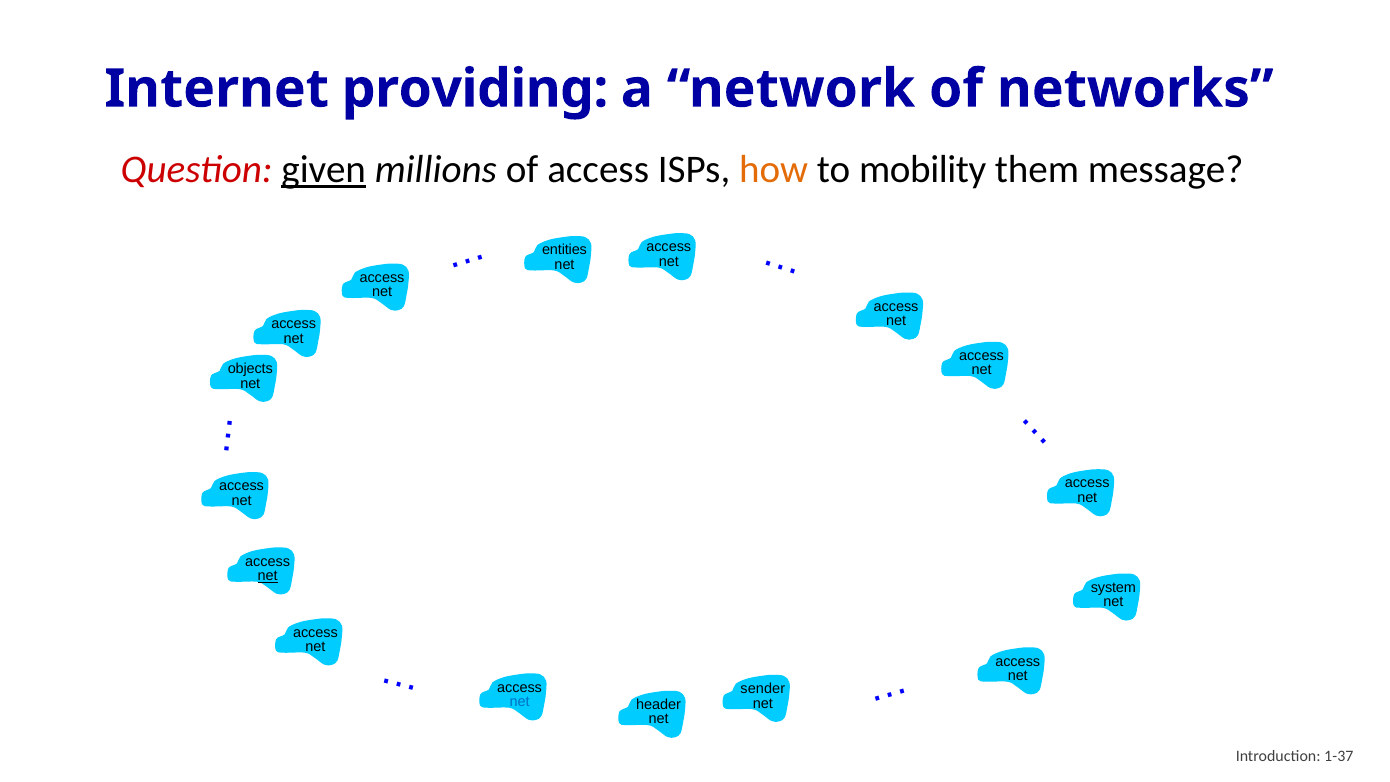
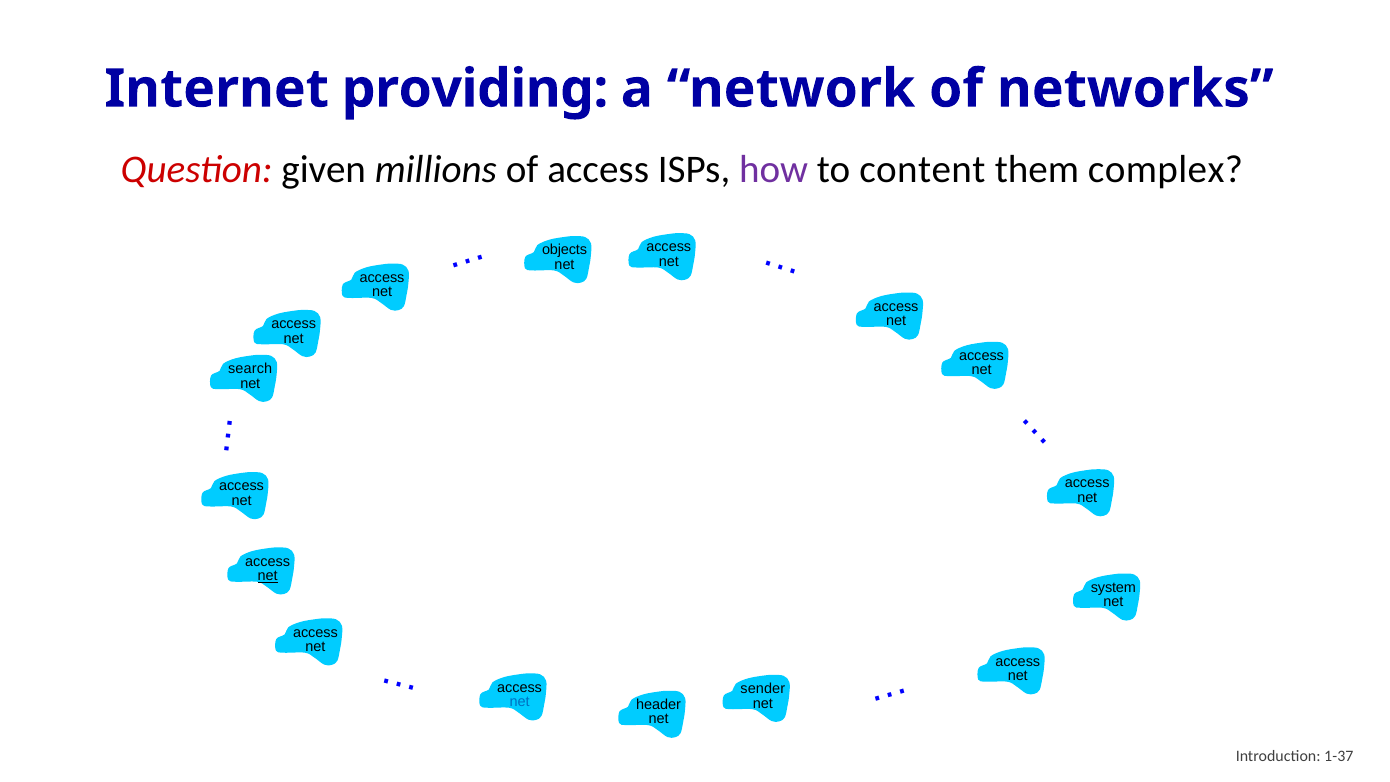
given underline: present -> none (324, 169)
how colour: orange -> purple (774, 169)
mobility: mobility -> content (922, 169)
message: message -> complex (1165, 169)
entities: entities -> objects (565, 250)
objects: objects -> search (250, 369)
